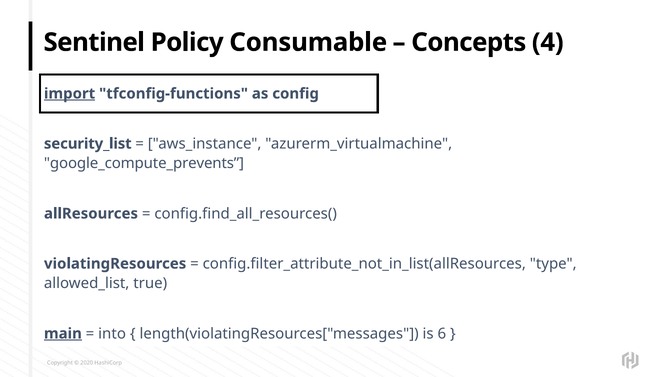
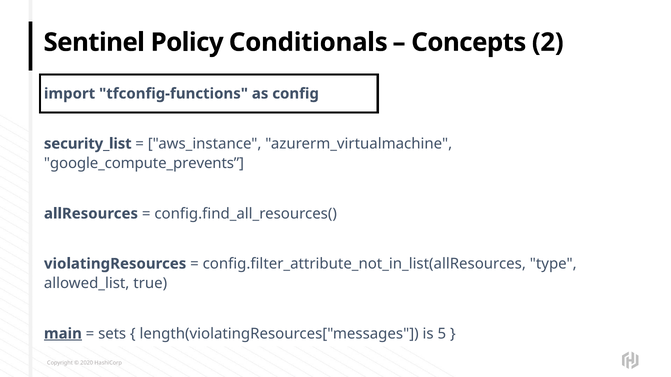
Consumable: Consumable -> Conditionals (308, 42)
4: 4 -> 2 (548, 42)
import underline: present -> none (70, 94)
into: into -> sets (112, 334)
6: 6 -> 5 (442, 334)
